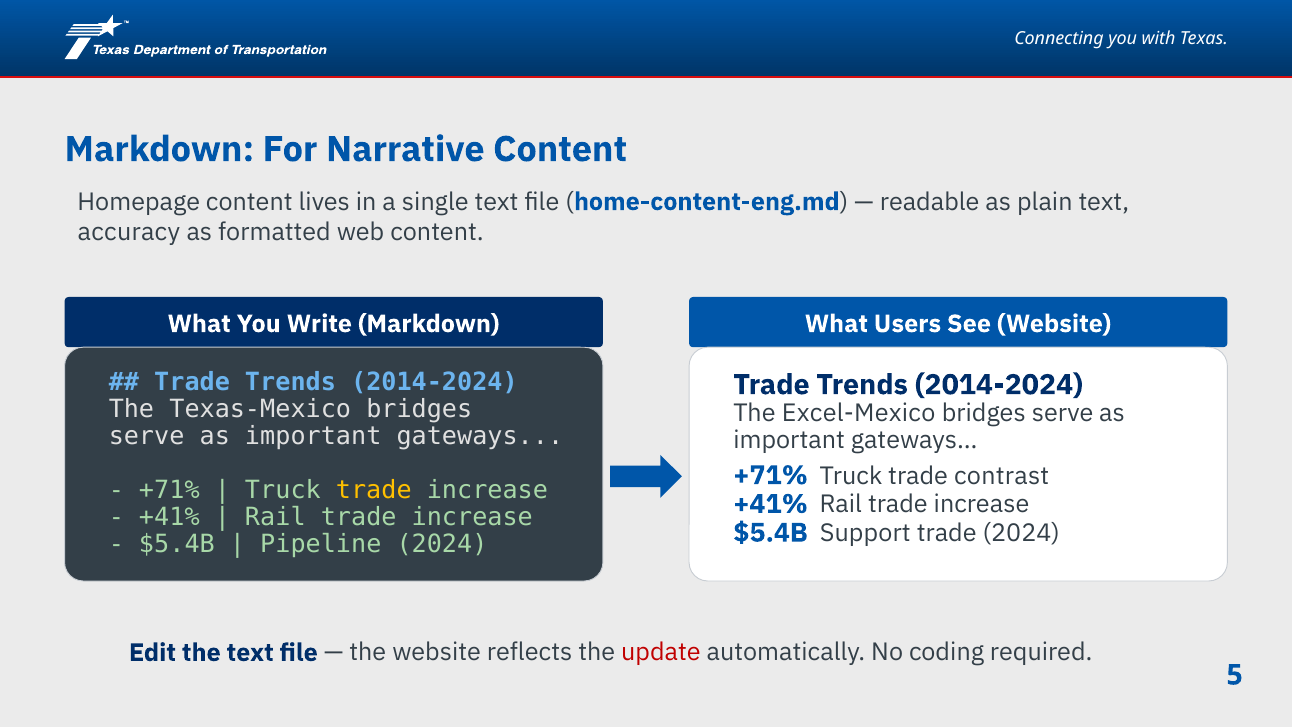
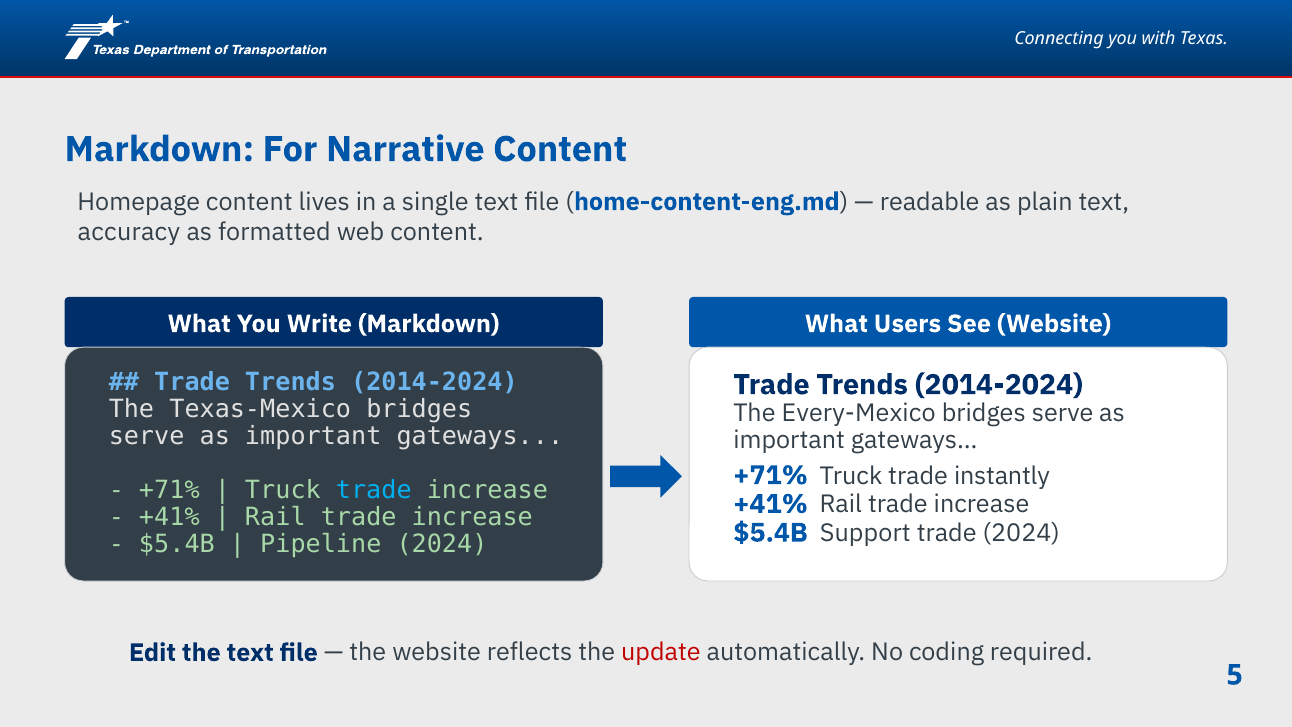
Excel-Mexico: Excel-Mexico -> Every-Mexico (859, 414)
contrast: contrast -> instantly (1002, 476)
trade colour: yellow -> light blue (374, 490)
